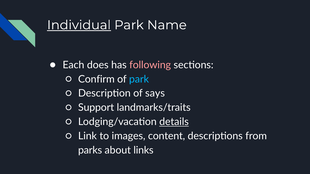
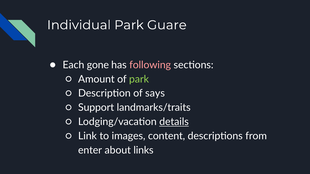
Individual underline: present -> none (79, 25)
Name: Name -> Guare (167, 25)
does: does -> gone (98, 65)
Confirm: Confirm -> Amount (96, 79)
park colour: light blue -> light green (139, 79)
parks: parks -> enter (90, 151)
